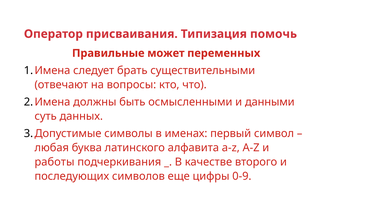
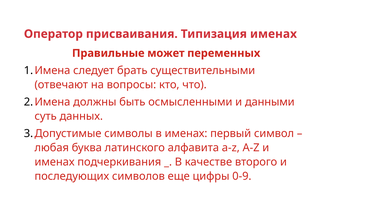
Типизация помочь: помочь -> именах (273, 34)
работы: работы -> именах (55, 162)
